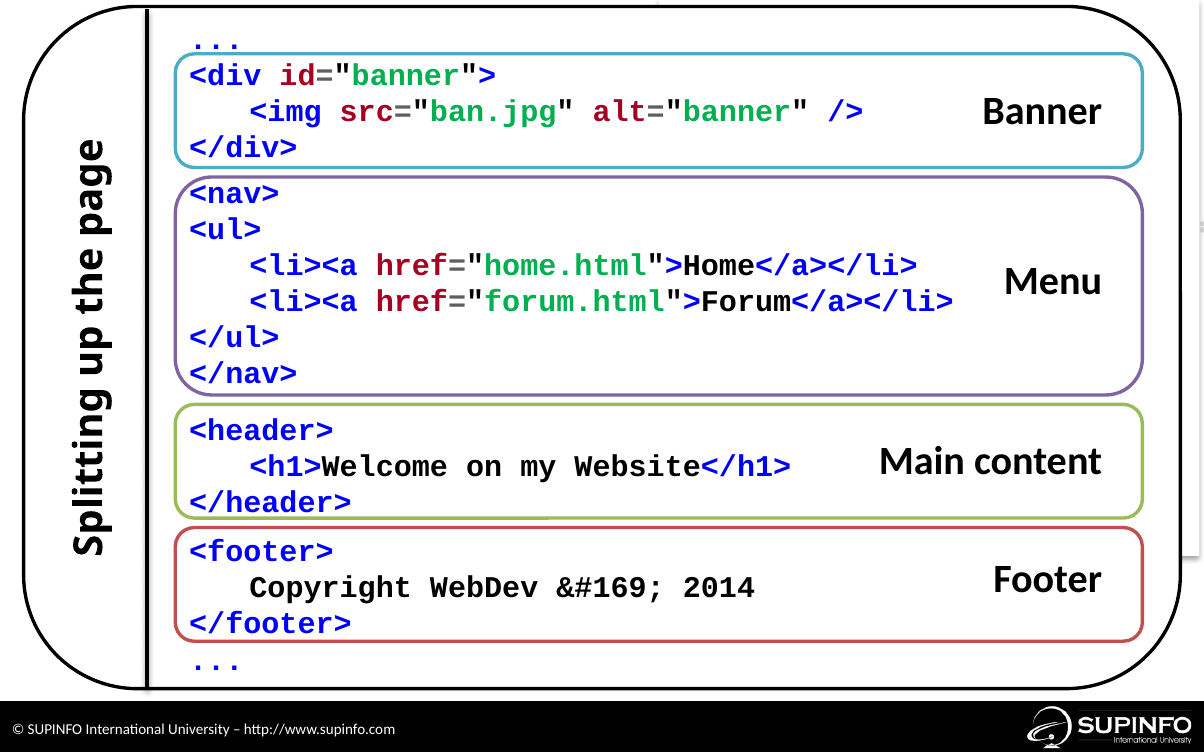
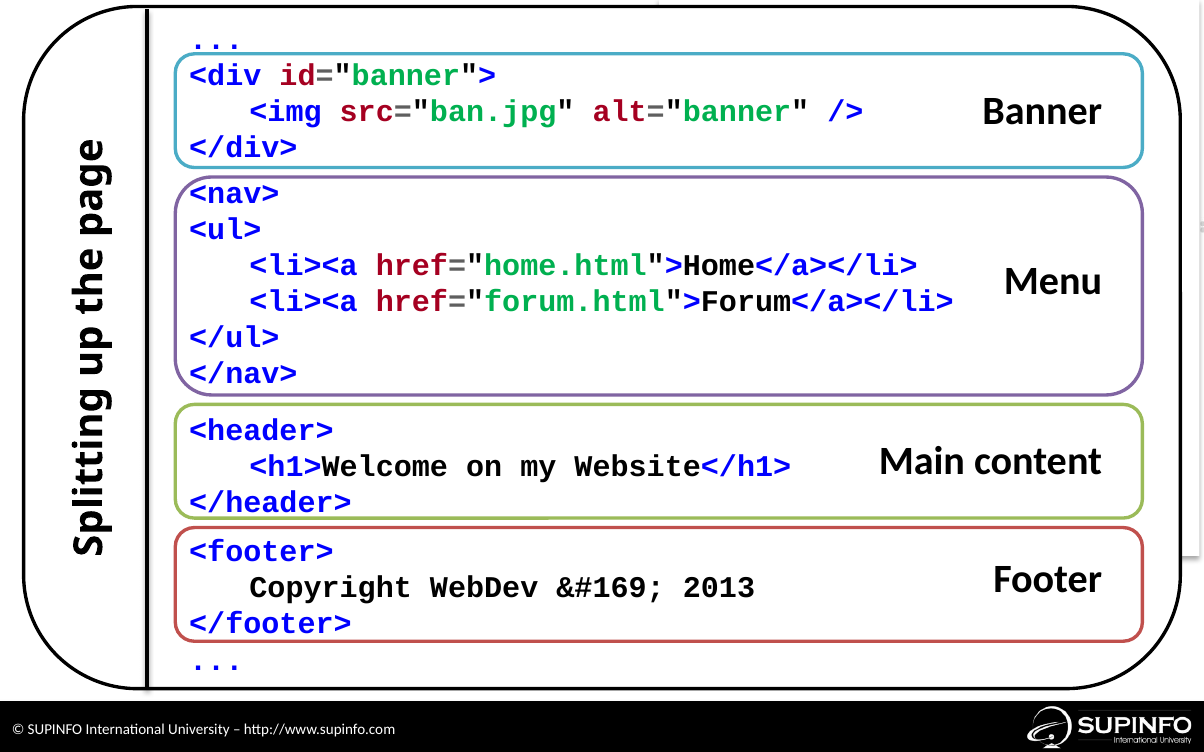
2014: 2014 -> 2013 (719, 588)
